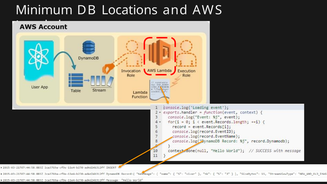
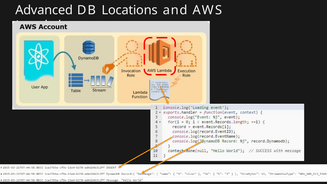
Minimum: Minimum -> Advanced (44, 10)
